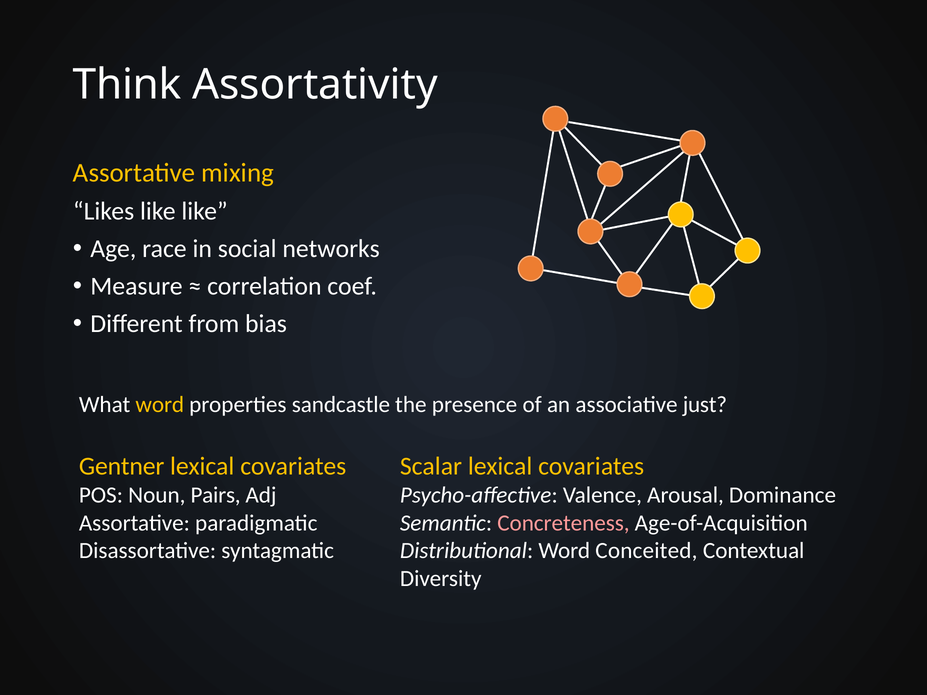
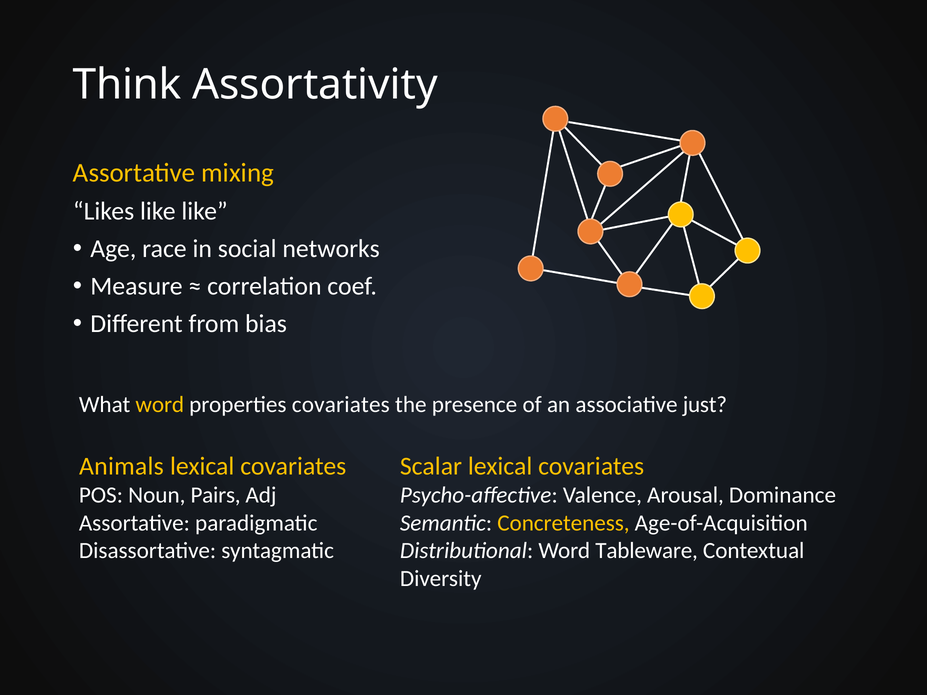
properties sandcastle: sandcastle -> covariates (341, 405)
Gentner: Gentner -> Animals (121, 466)
Concreteness colour: pink -> yellow (563, 523)
Conceited: Conceited -> Tableware (647, 551)
